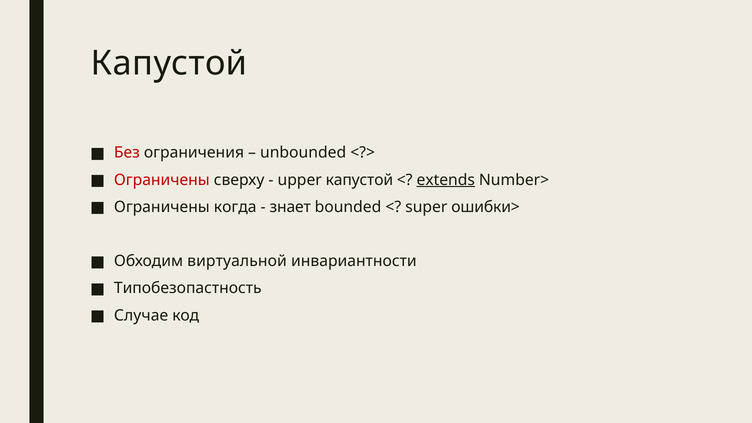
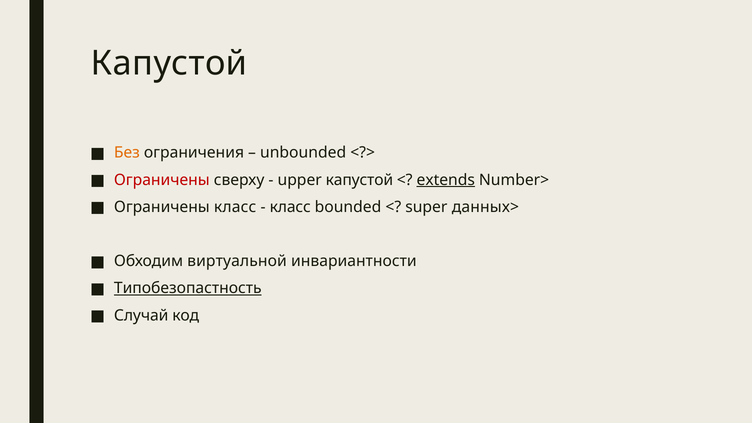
Без colour: red -> orange (127, 153)
Ограничены когда: когда -> класс (235, 207)
знает: знает -> класс (290, 207)
ошибки>: ошибки> -> данных> (485, 207)
Типобезопастность underline: none -> present (188, 288)
Случае: Случае -> Случай (141, 315)
